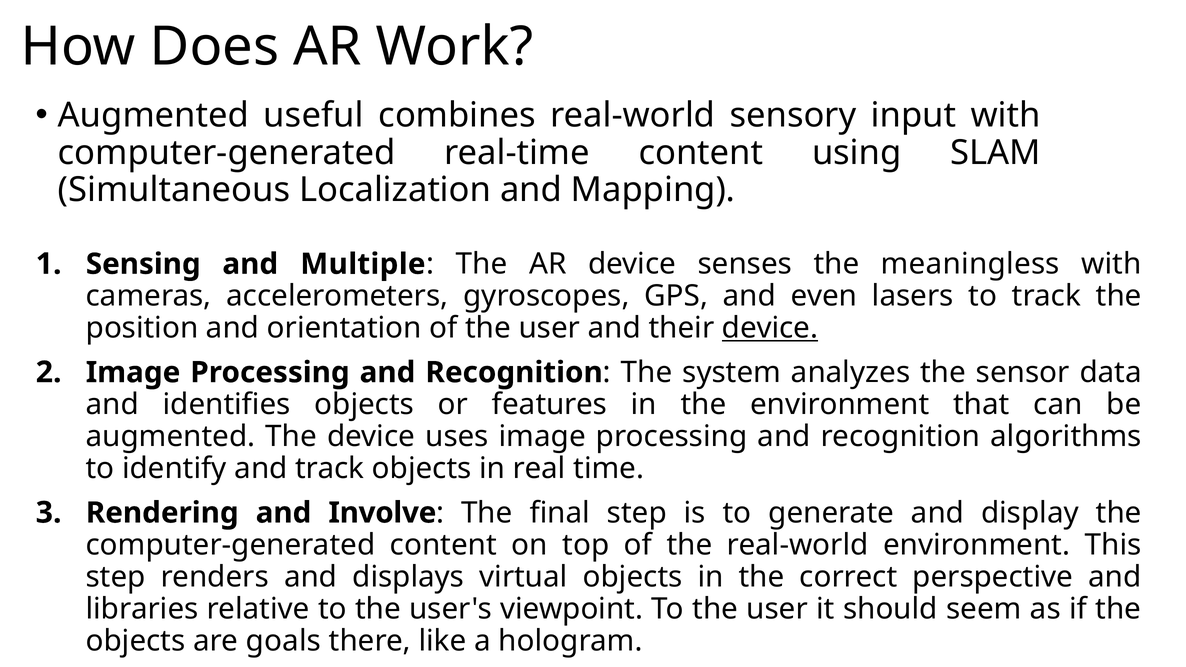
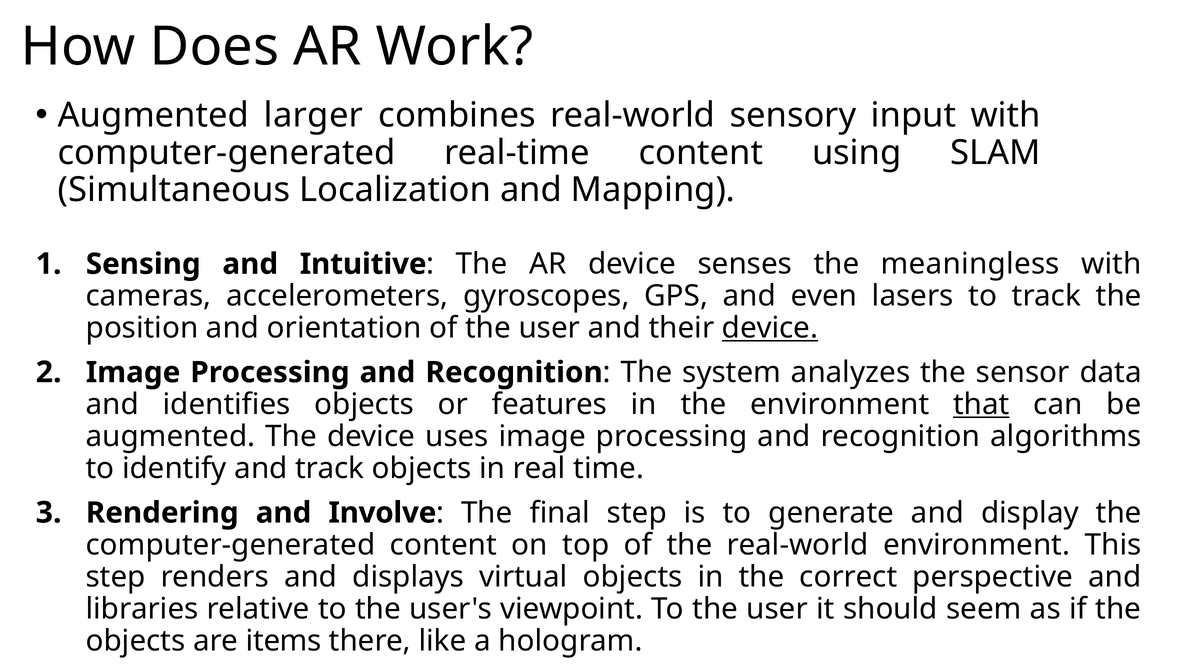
useful: useful -> larger (313, 115)
Multiple: Multiple -> Intuitive (363, 264)
that underline: none -> present (981, 405)
goals: goals -> items (284, 641)
